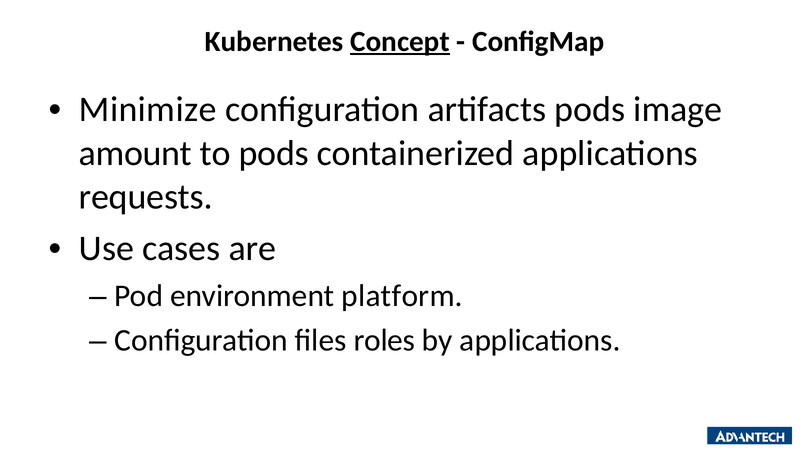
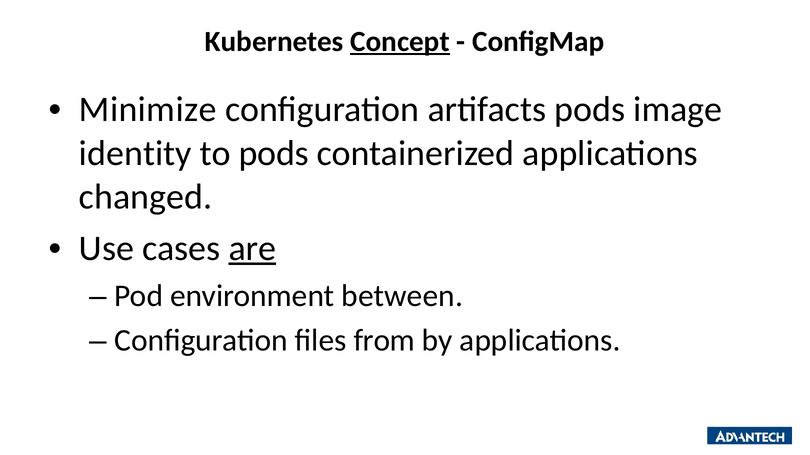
amount: amount -> identity (135, 153)
requests: requests -> changed (146, 197)
are underline: none -> present (252, 249)
platform: platform -> between (402, 296)
roles: roles -> from (384, 341)
